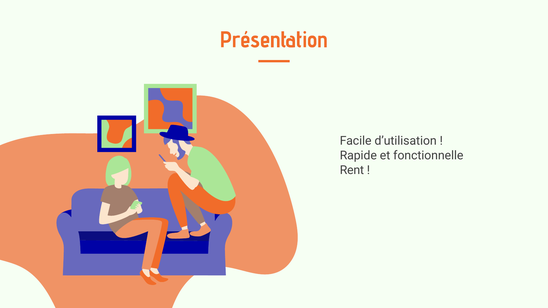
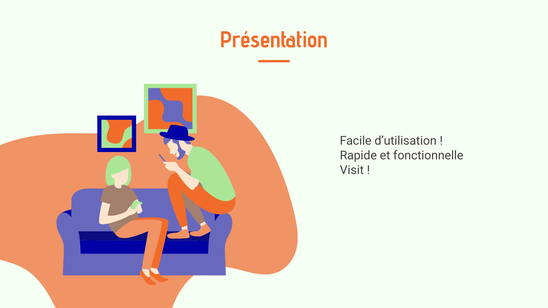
Rent: Rent -> Visit (352, 170)
